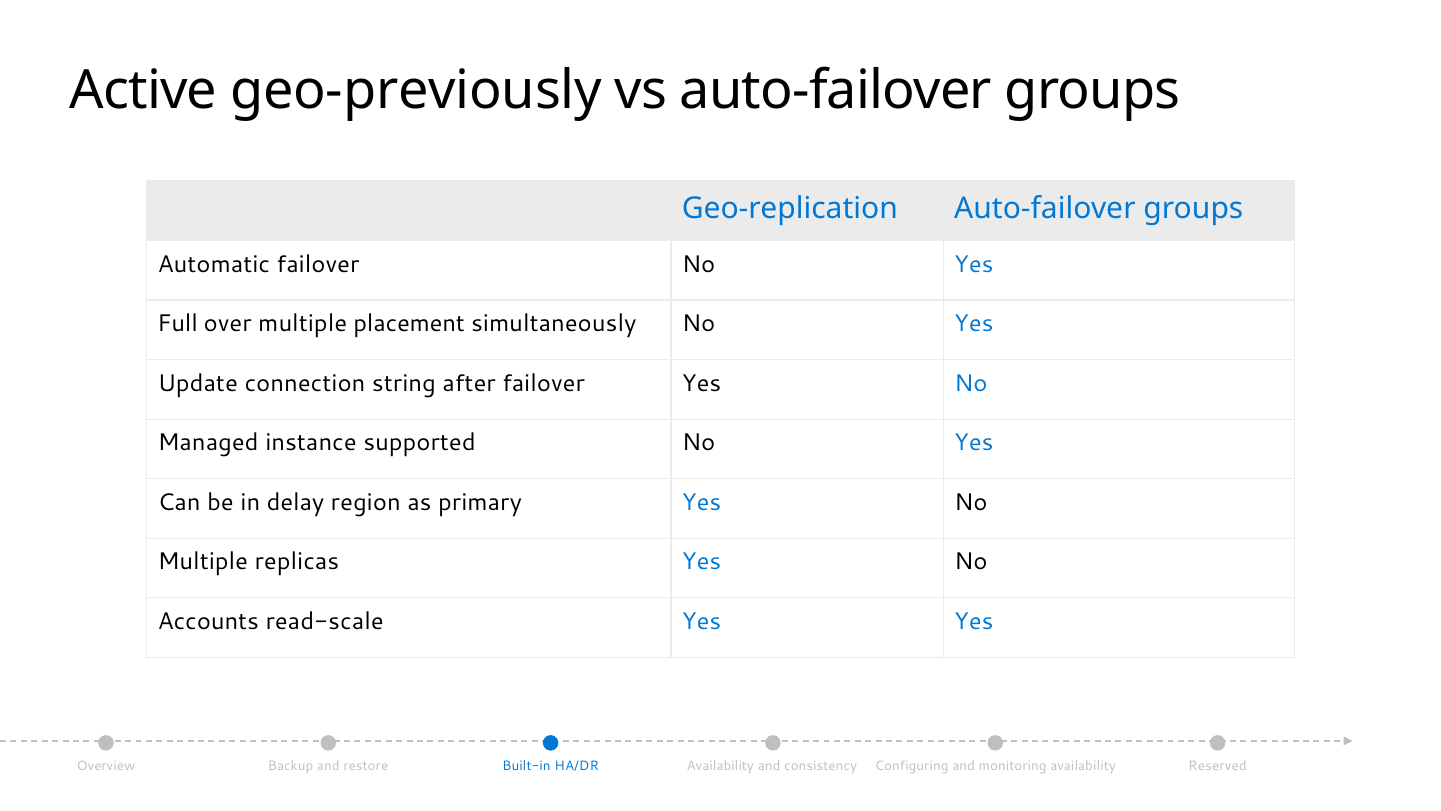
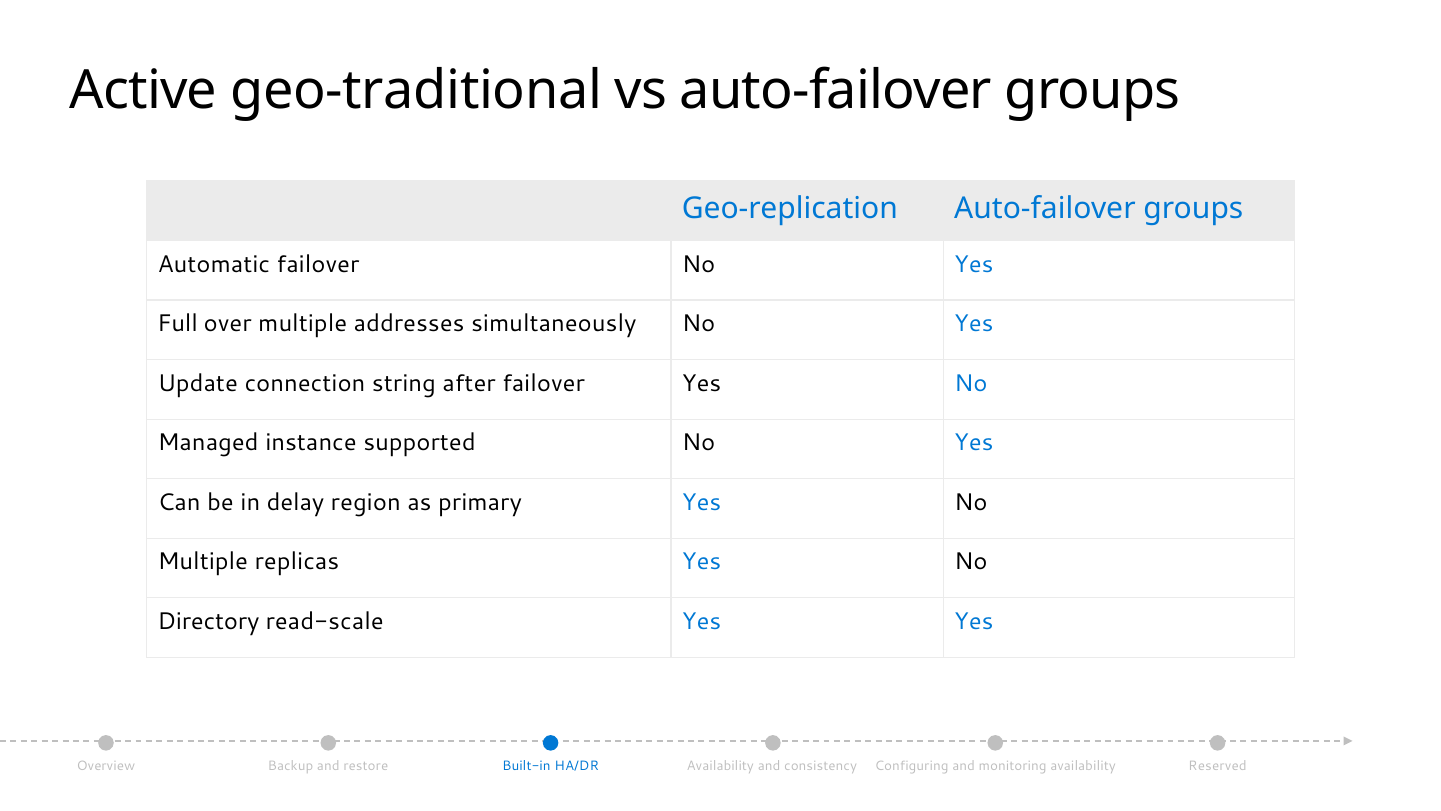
geo-previously: geo-previously -> geo-traditional (416, 90)
placement: placement -> addresses (409, 323)
Accounts: Accounts -> Directory (208, 621)
